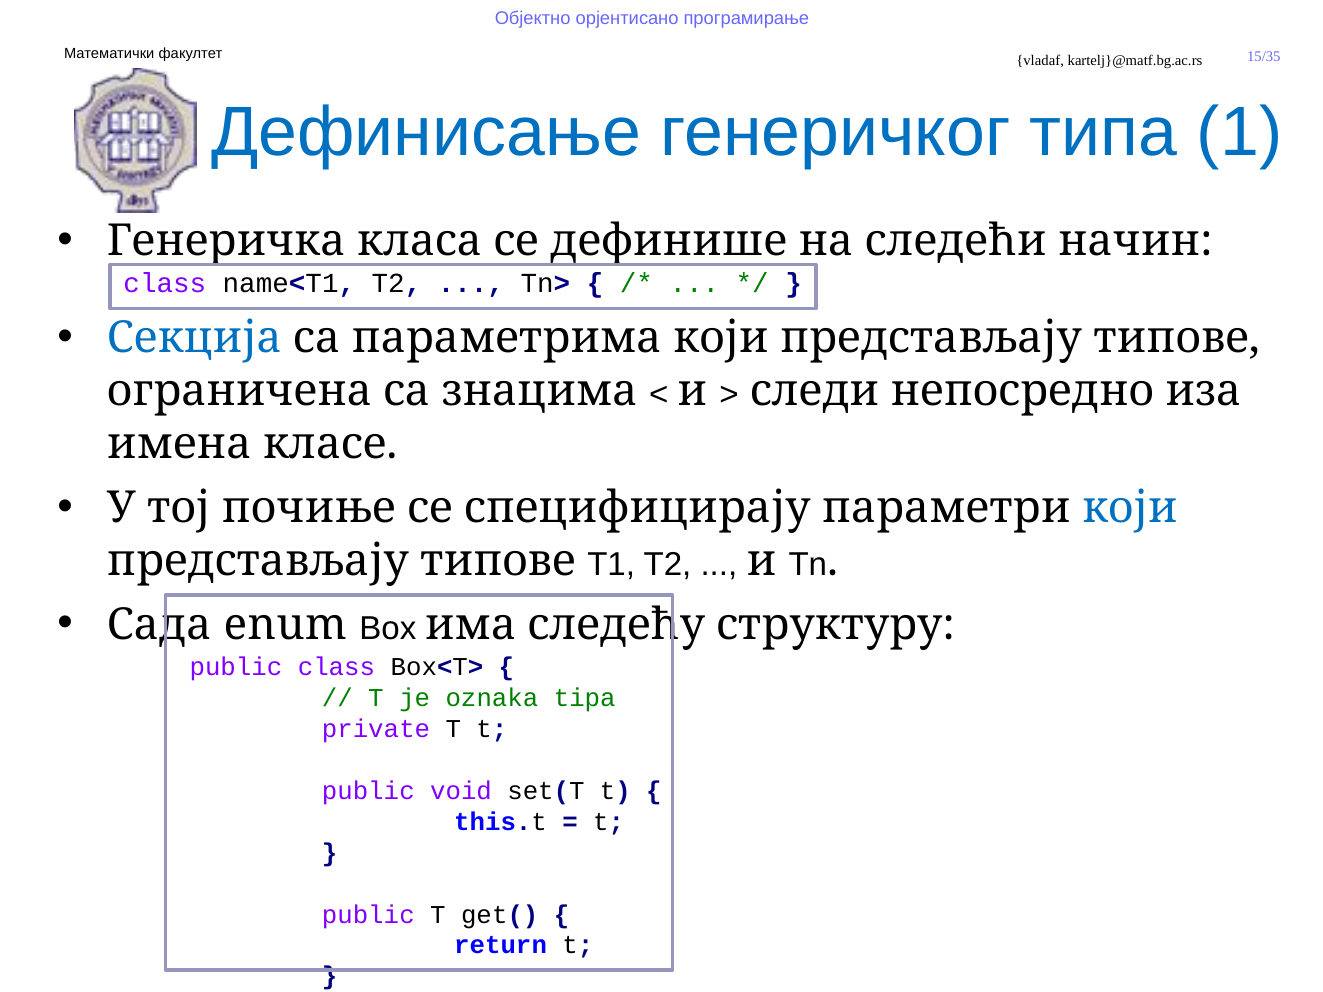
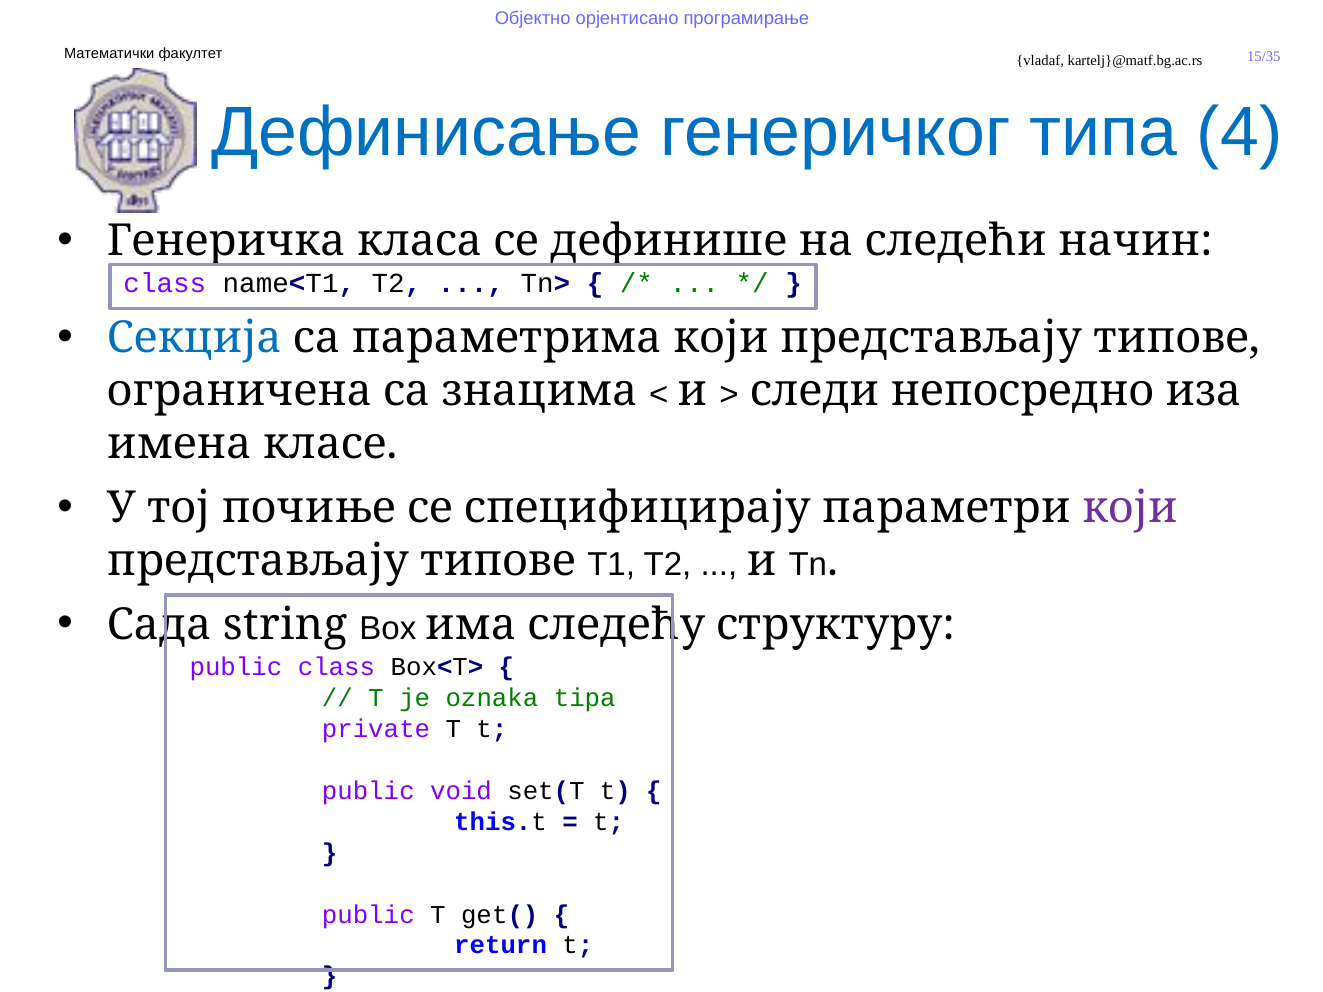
1: 1 -> 4 (1240, 133)
који colour: blue -> purple (1130, 508)
enum: enum -> string (285, 625)
